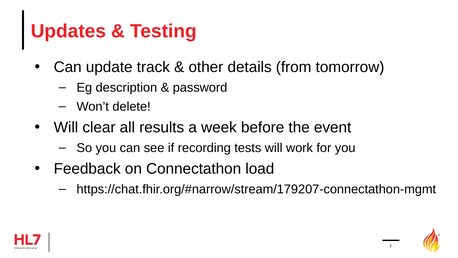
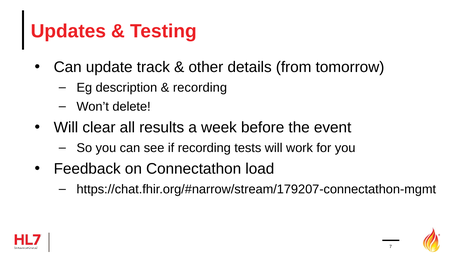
password: password -> recording (200, 88)
